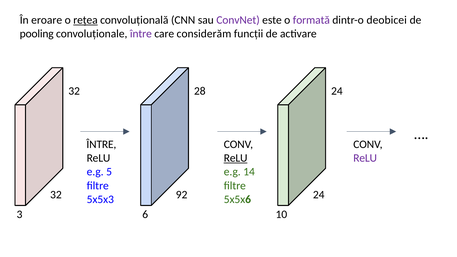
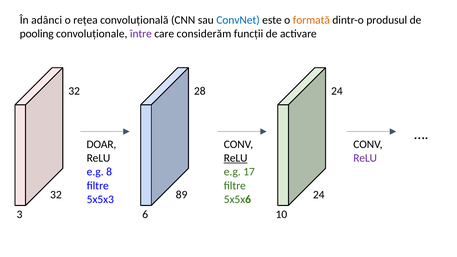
eroare: eroare -> adânci (47, 20)
rețea underline: present -> none (85, 20)
ConvNet colour: purple -> blue (238, 20)
formată colour: purple -> orange (311, 20)
deobicei: deobicei -> produsul (387, 20)
ÎNTRE: ÎNTRE -> DOAR (101, 145)
5: 5 -> 8 (109, 172)
14: 14 -> 17 (249, 172)
92: 92 -> 89 (182, 195)
